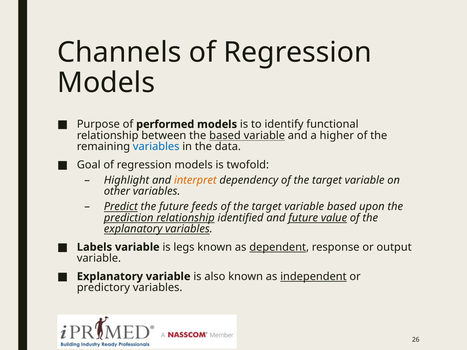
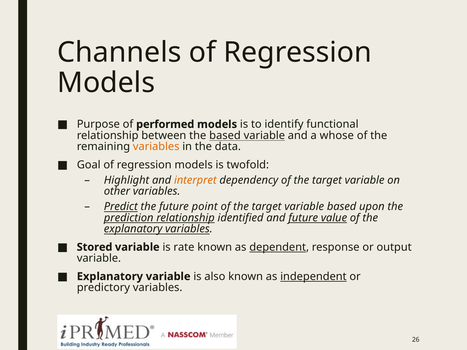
higher: higher -> whose (337, 136)
variables colour: blue -> orange (156, 147)
feeds: feeds -> point (205, 207)
Labels: Labels -> Stored (95, 247)
legs: legs -> rate (184, 247)
